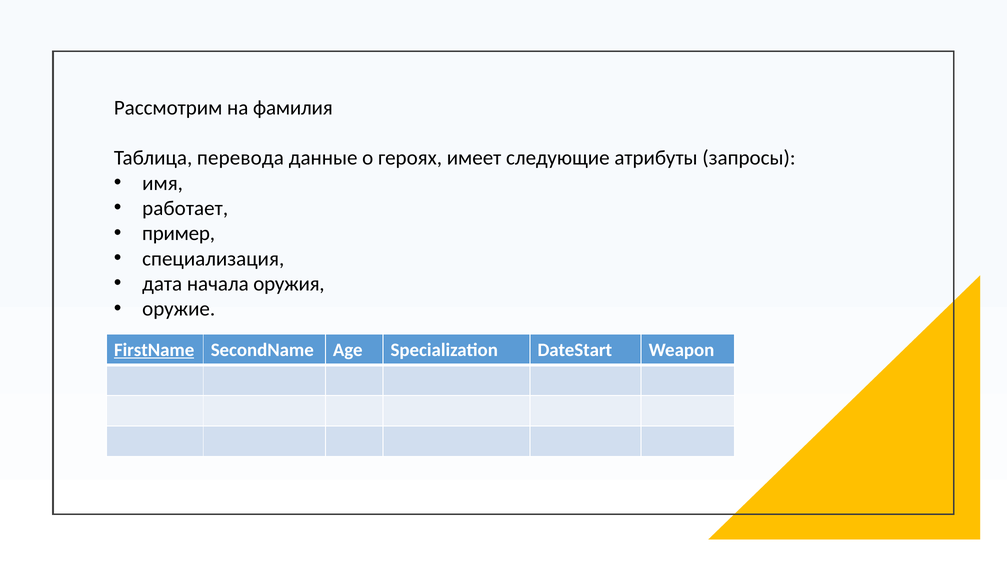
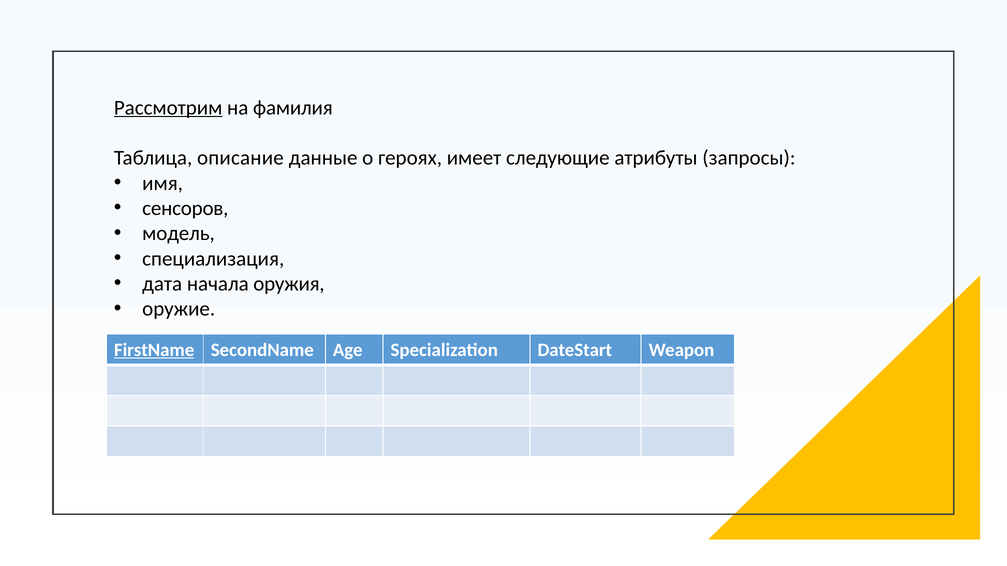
Рассмотрим underline: none -> present (168, 108)
перевода: перевода -> описание (240, 158)
работает: работает -> сенсоров (185, 208)
пример: пример -> модель (178, 234)
